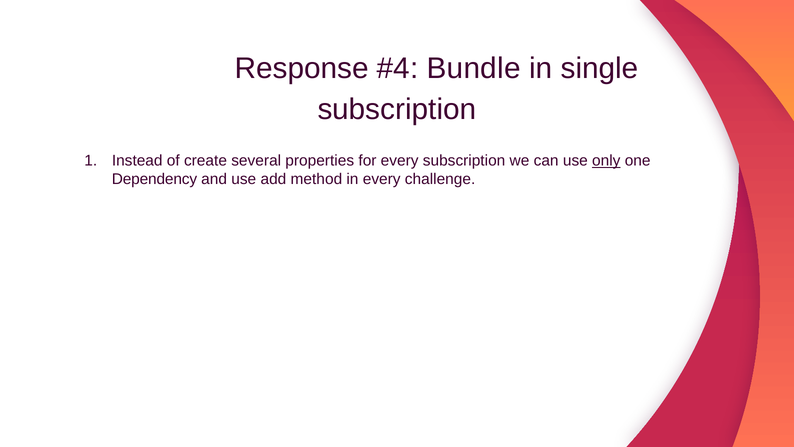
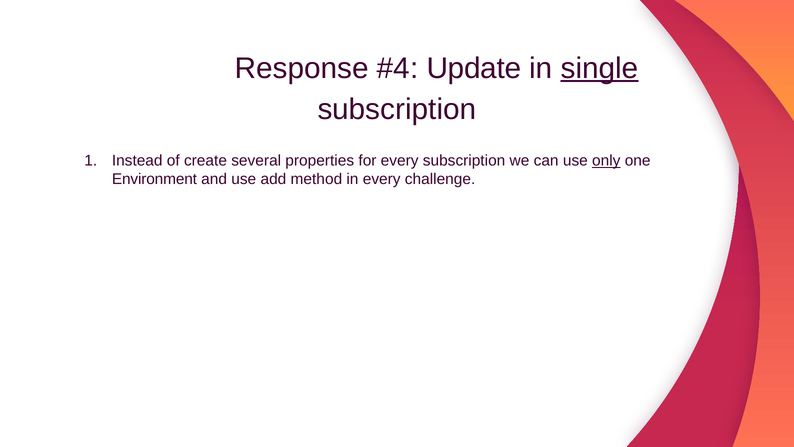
Bundle: Bundle -> Update (474, 68)
single underline: none -> present (599, 68)
Dependency: Dependency -> Environment (154, 179)
